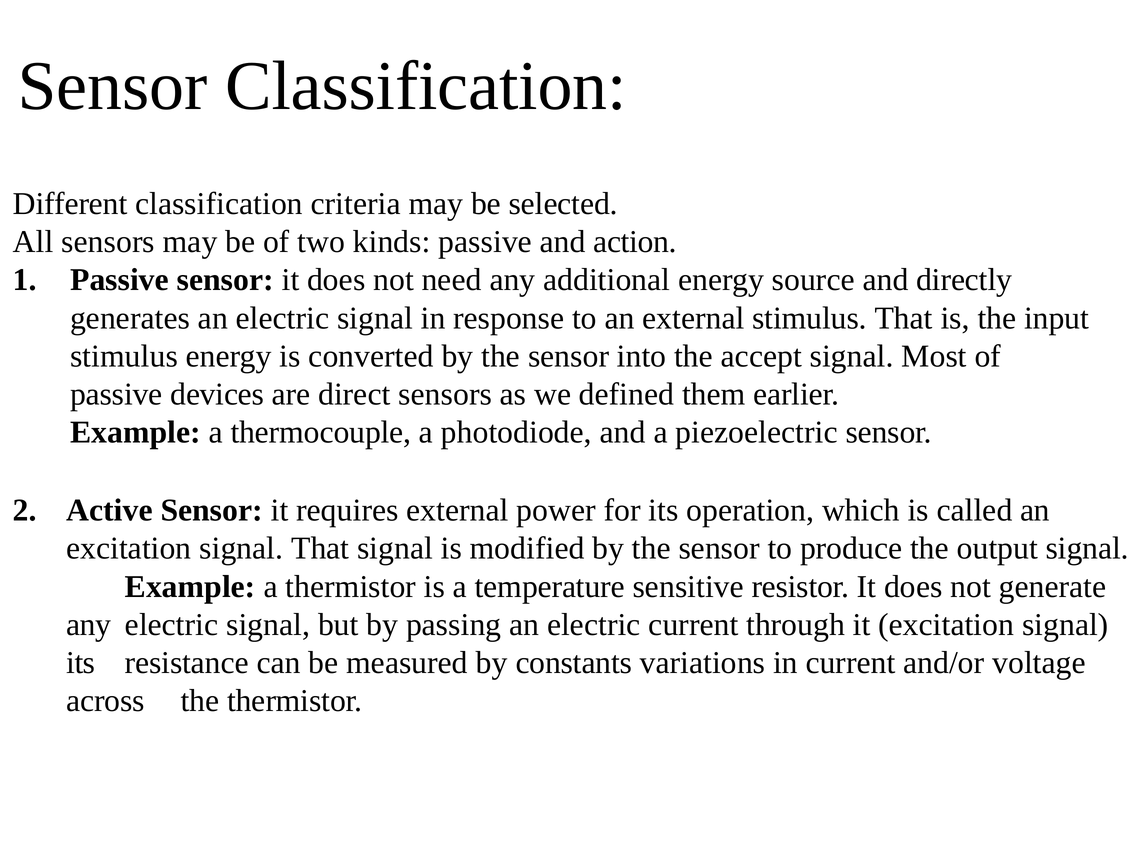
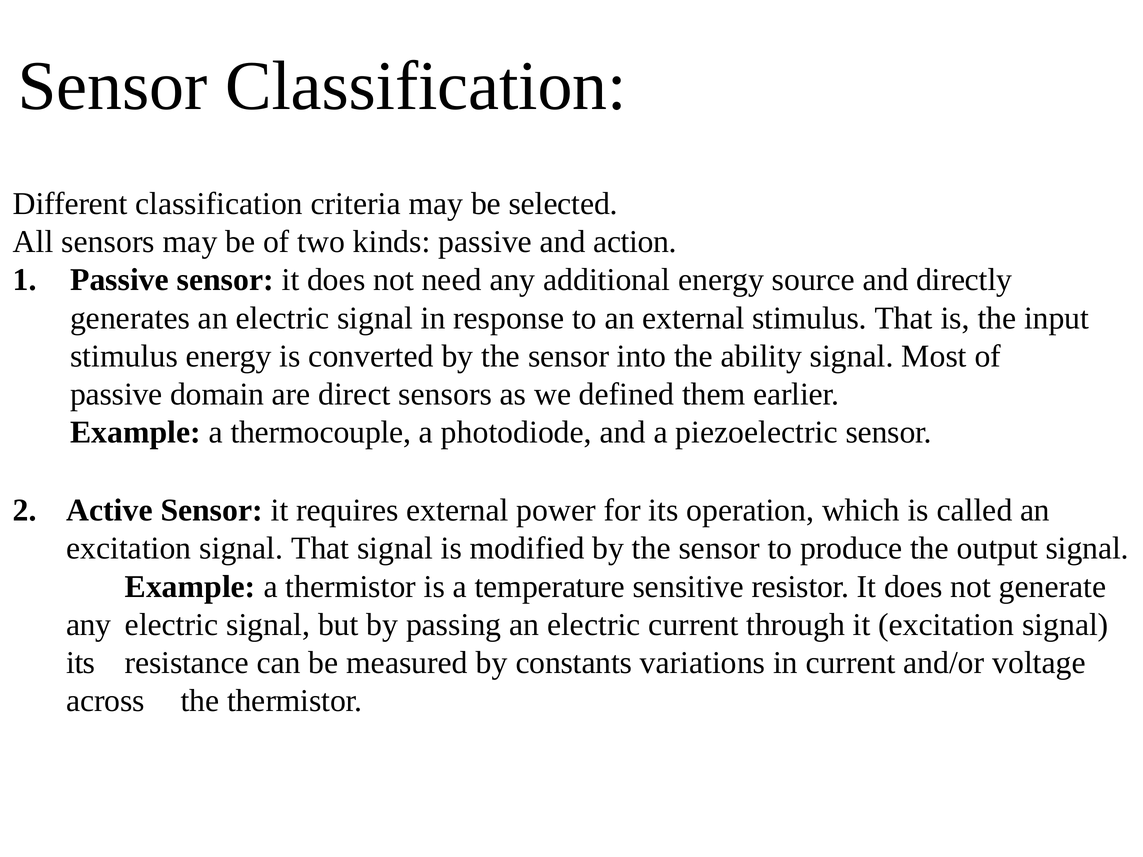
accept: accept -> ability (761, 356)
devices: devices -> domain (217, 394)
